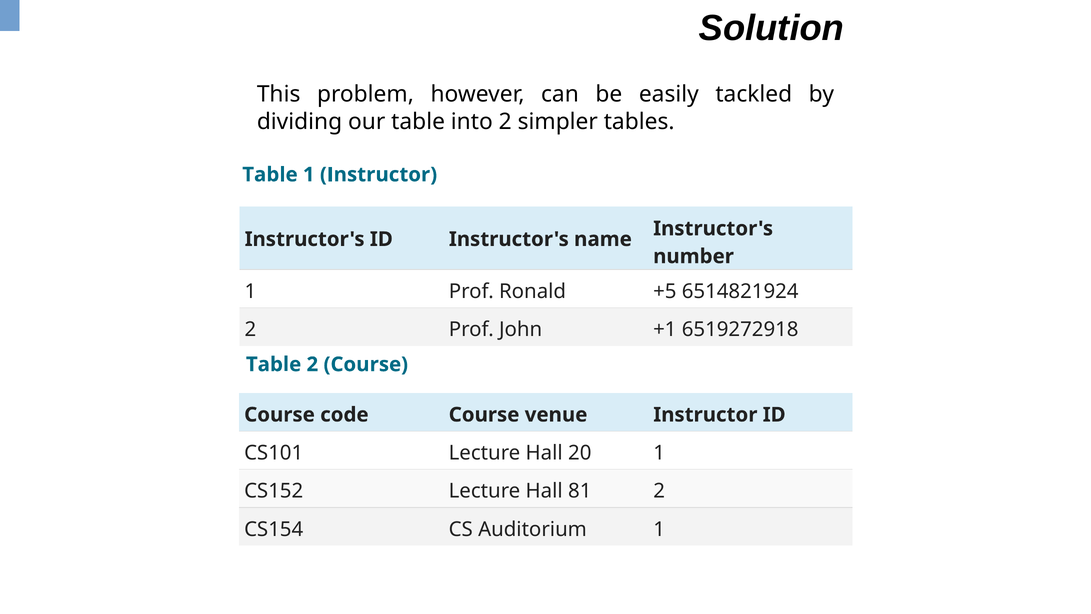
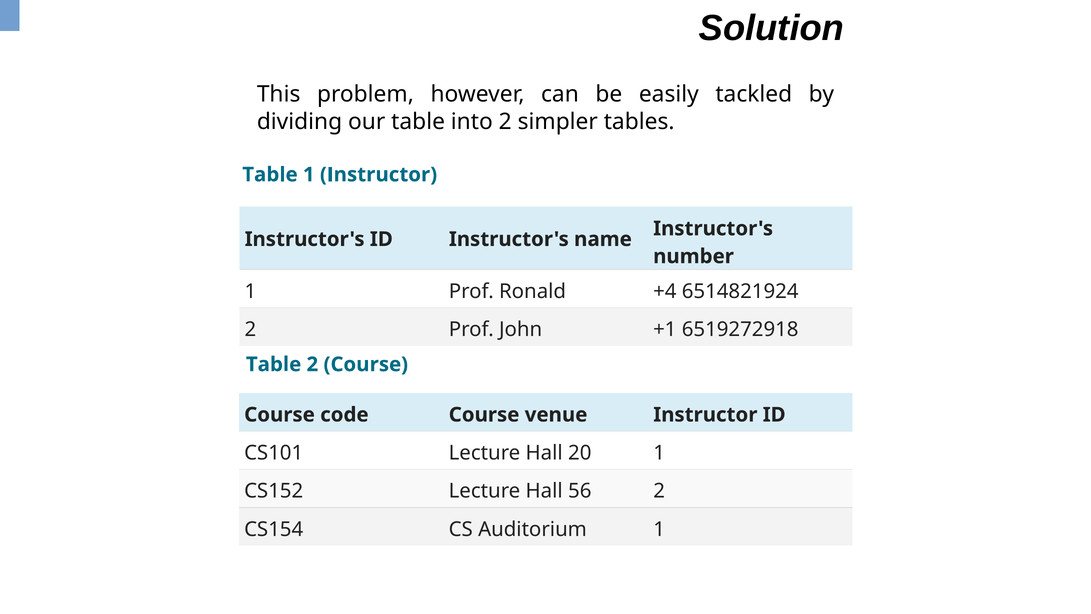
+5: +5 -> +4 (665, 291)
81: 81 -> 56 (580, 491)
